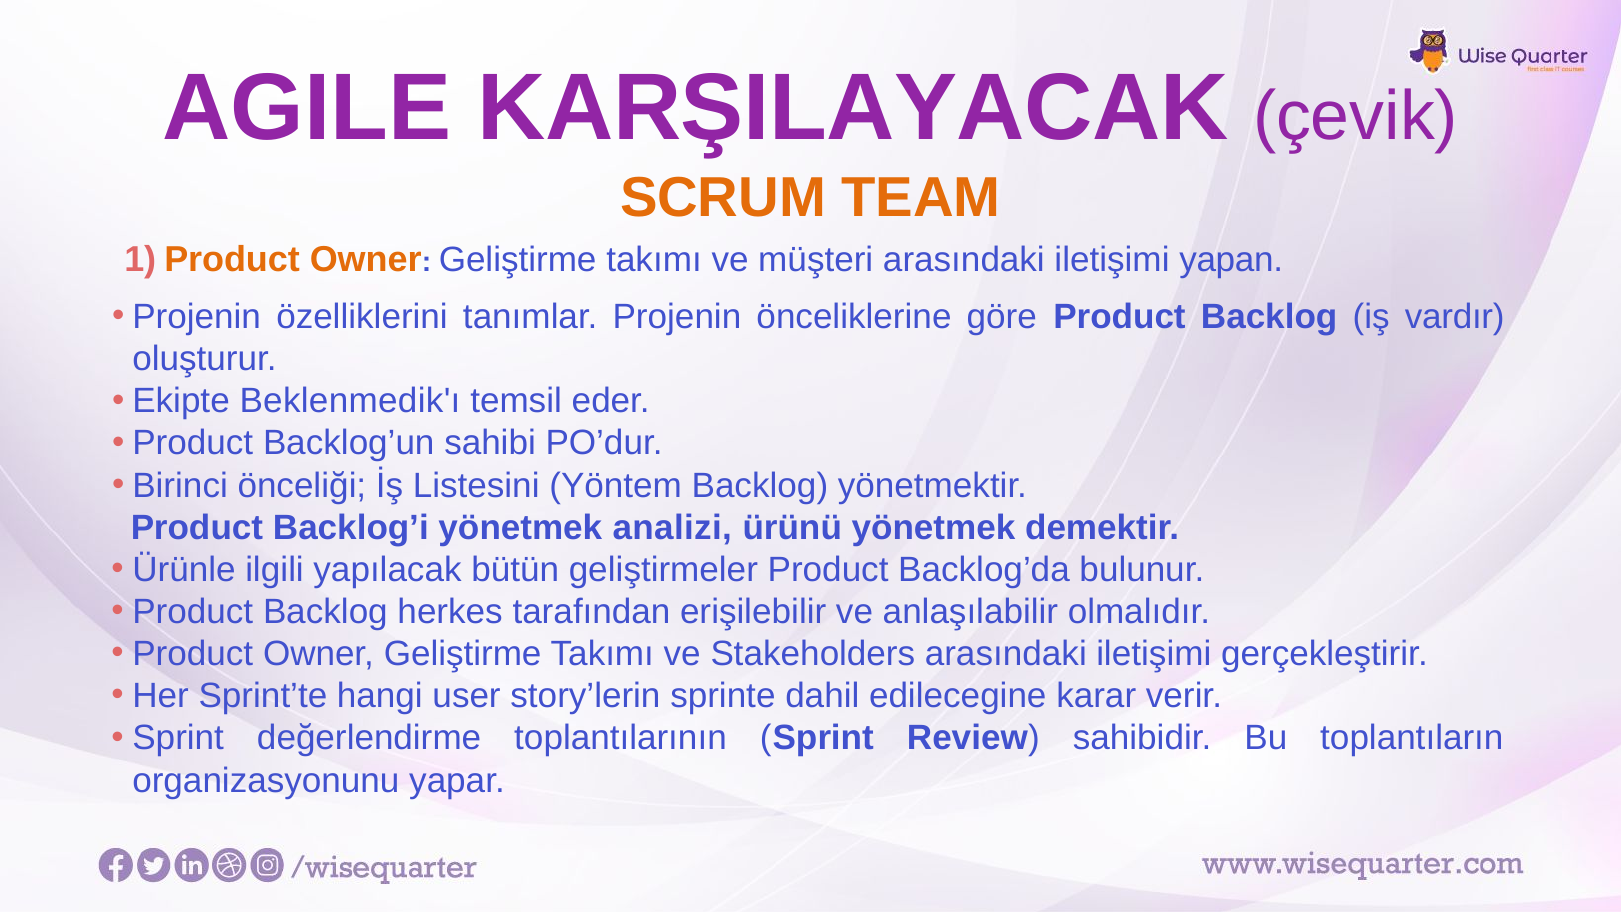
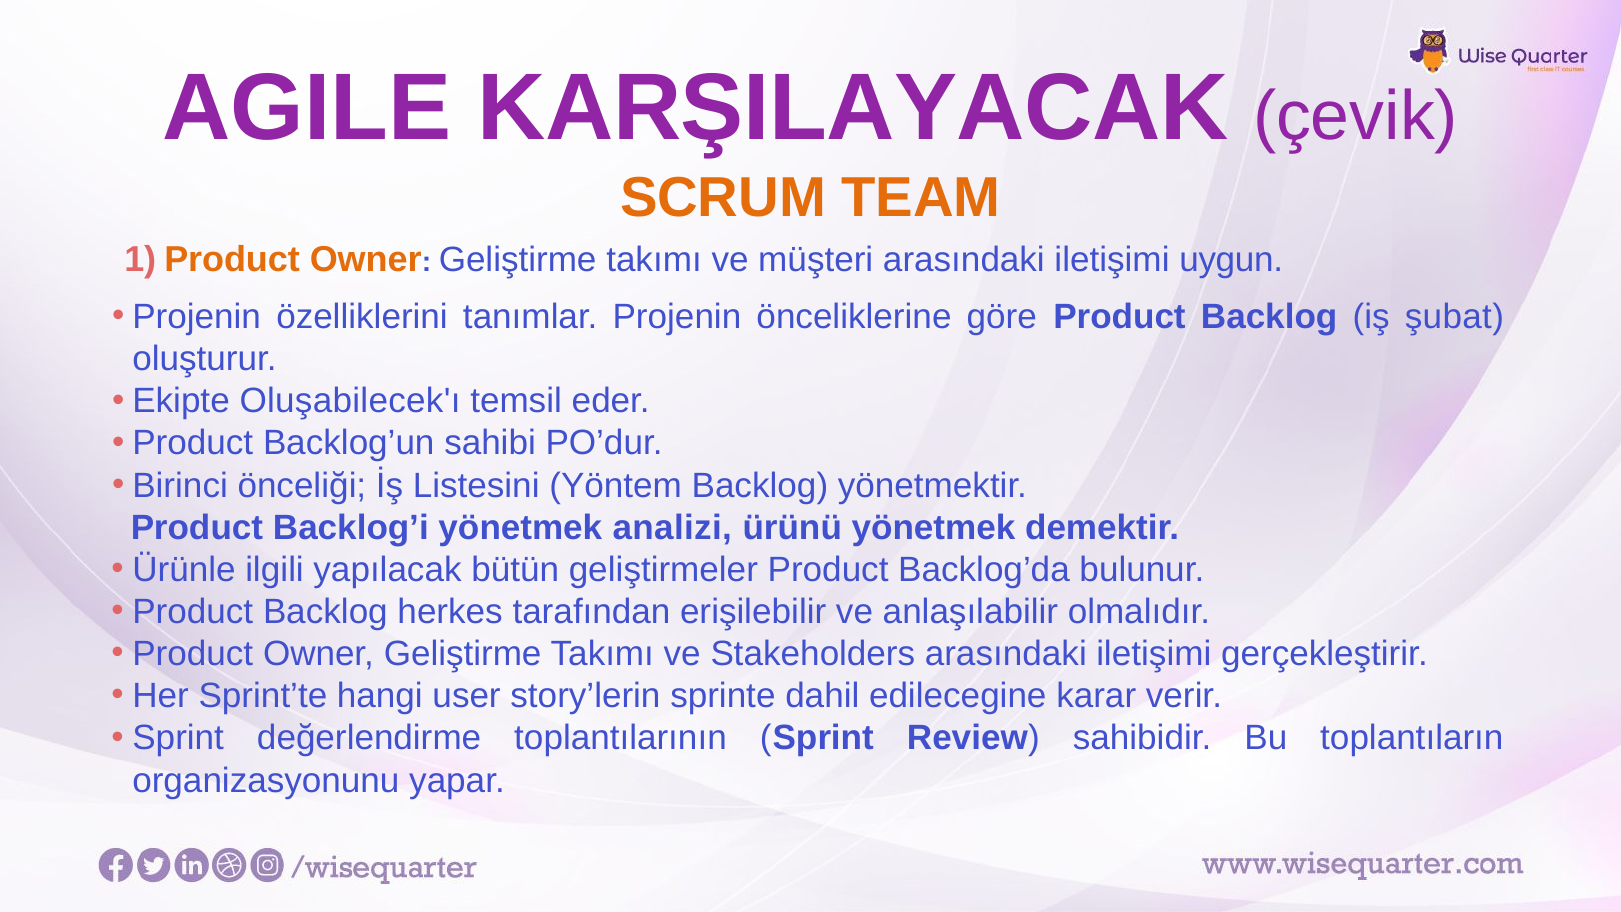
yapan: yapan -> uygun (1231, 259)
vardır: vardır -> şubat (1454, 317)
Beklenmedik'ı: Beklenmedik'ı -> Oluşabilecek'ı (350, 401)
